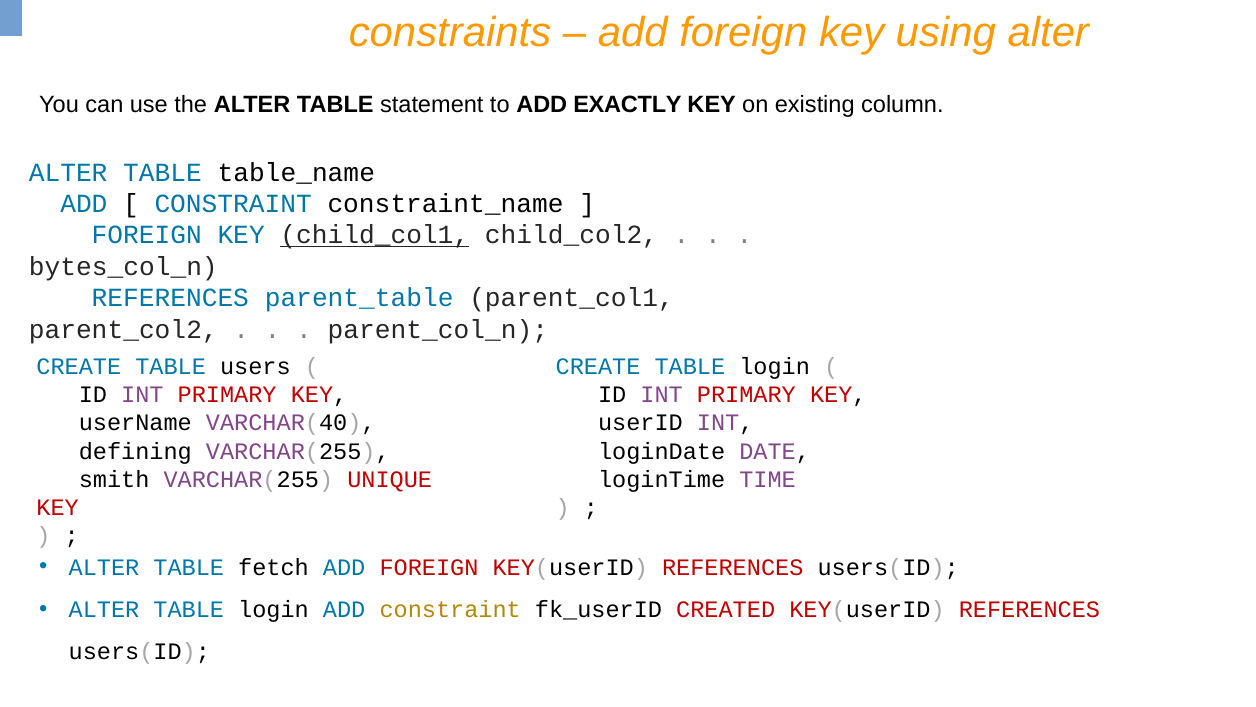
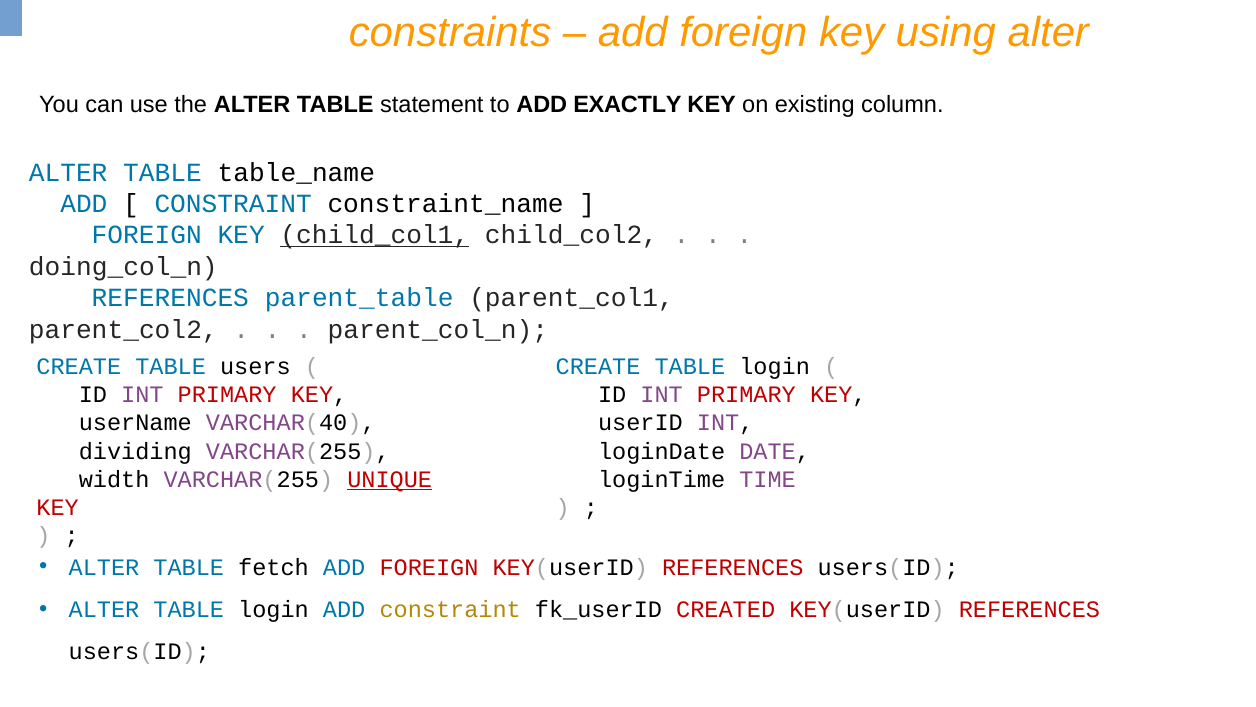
bytes_col_n: bytes_col_n -> doing_col_n (123, 267)
defining: defining -> dividing (135, 451)
smith: smith -> width (114, 479)
UNIQUE underline: none -> present (390, 479)
